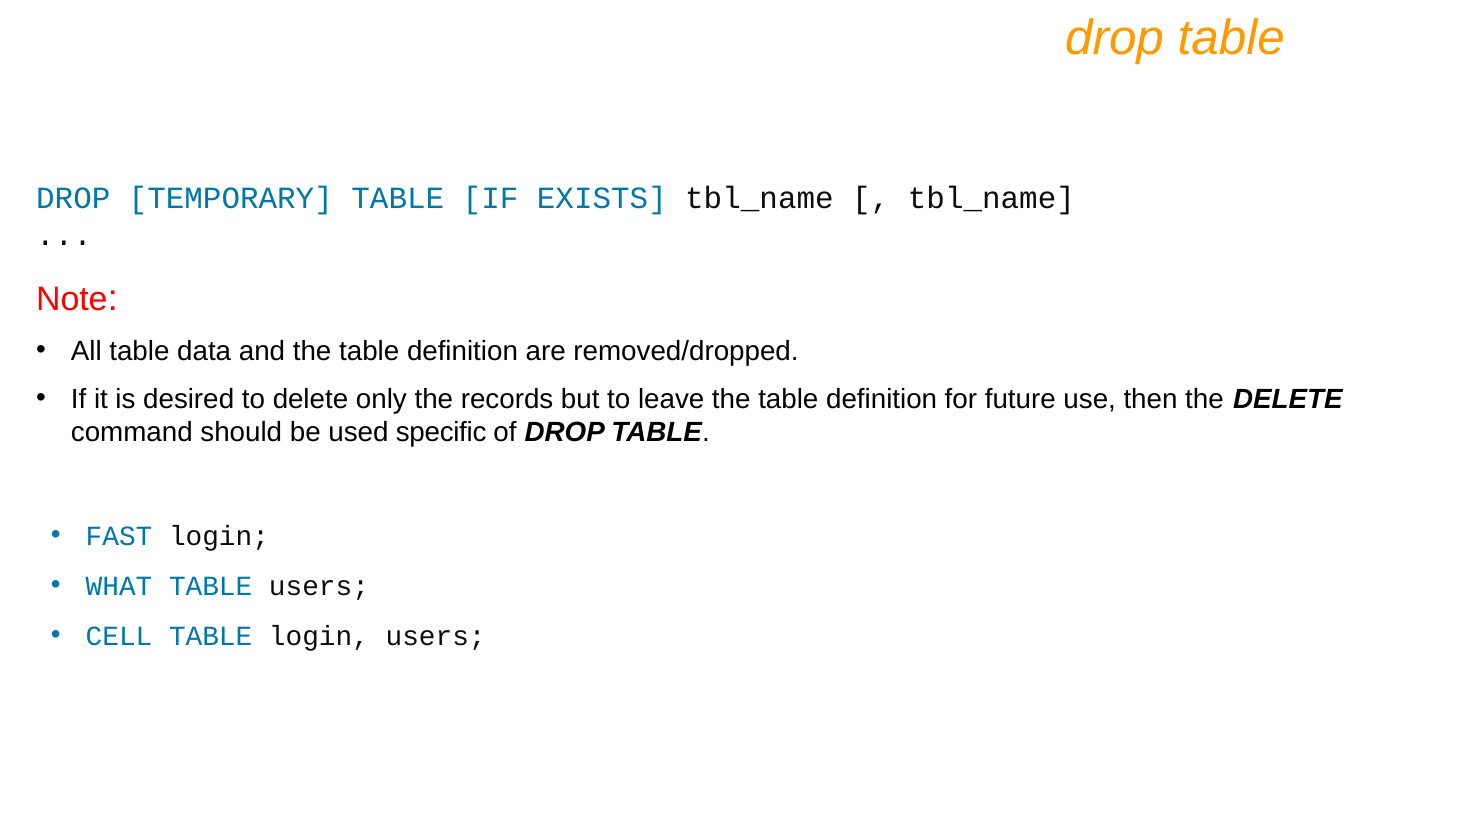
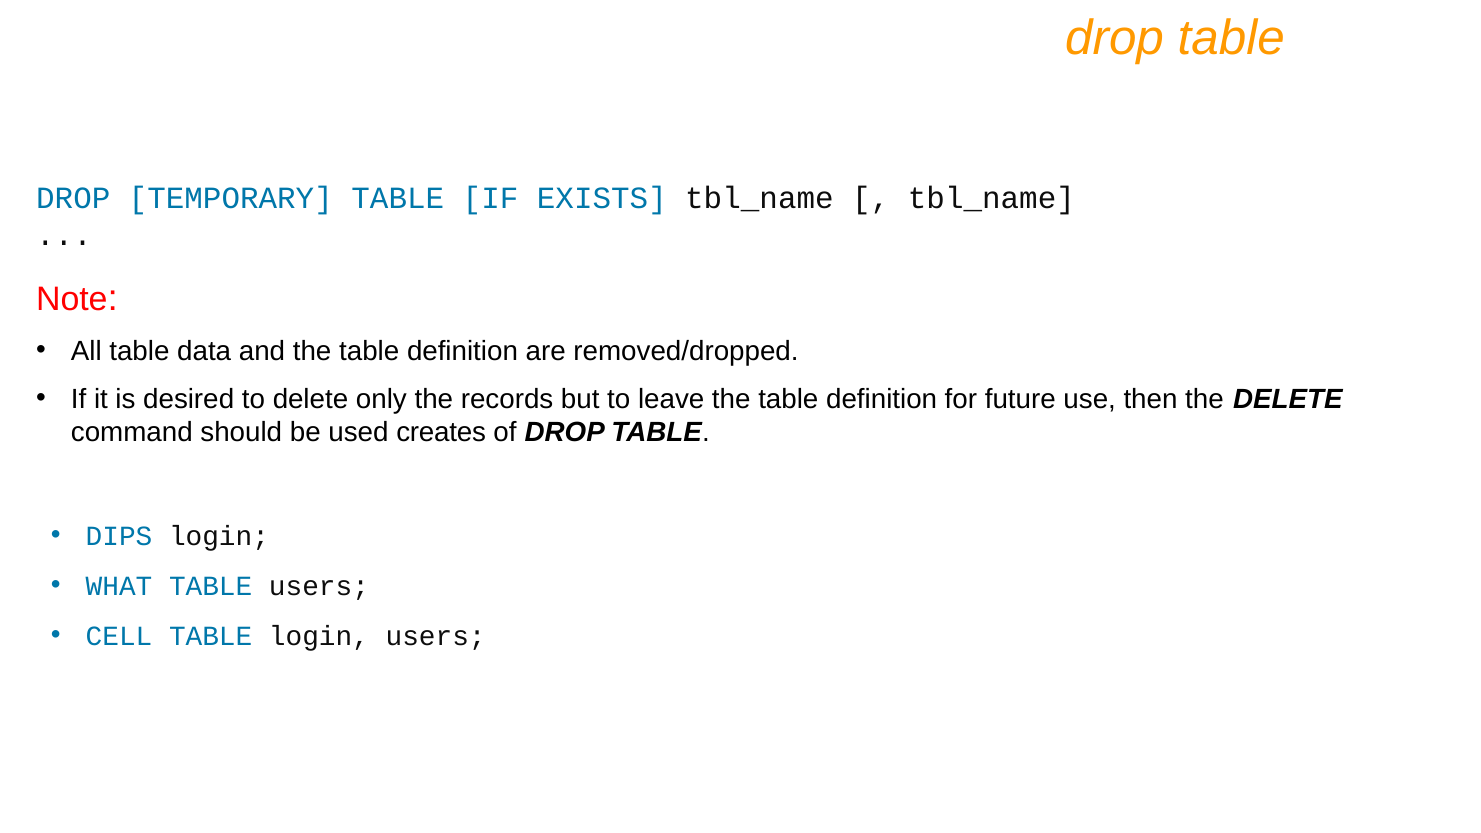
specific: specific -> creates (441, 433)
FAST: FAST -> DIPS (119, 536)
